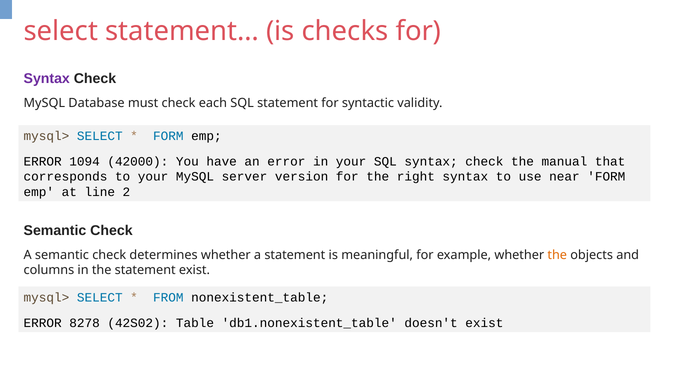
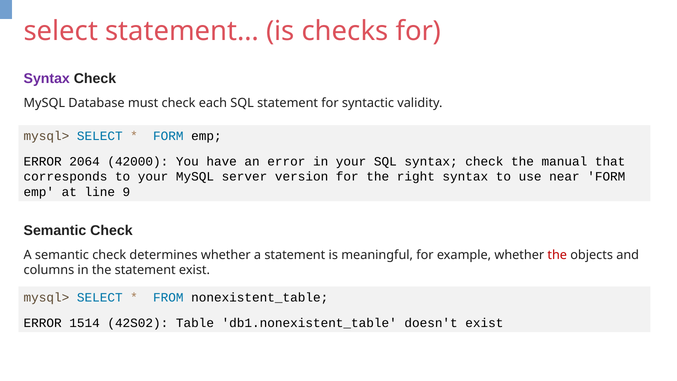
1094: 1094 -> 2064 (85, 161)
2: 2 -> 9 (126, 192)
the colour: orange -> red (557, 255)
8278: 8278 -> 1514 (85, 323)
